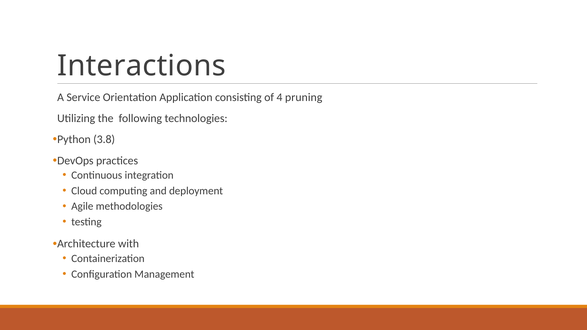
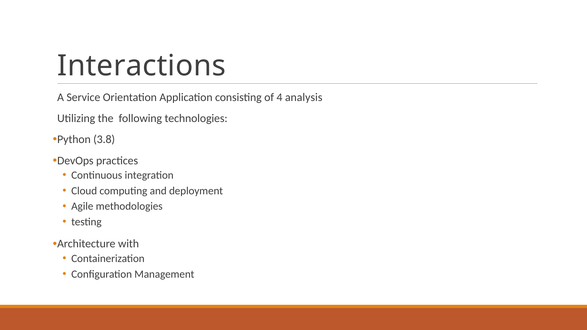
pruning: pruning -> analysis (304, 97)
